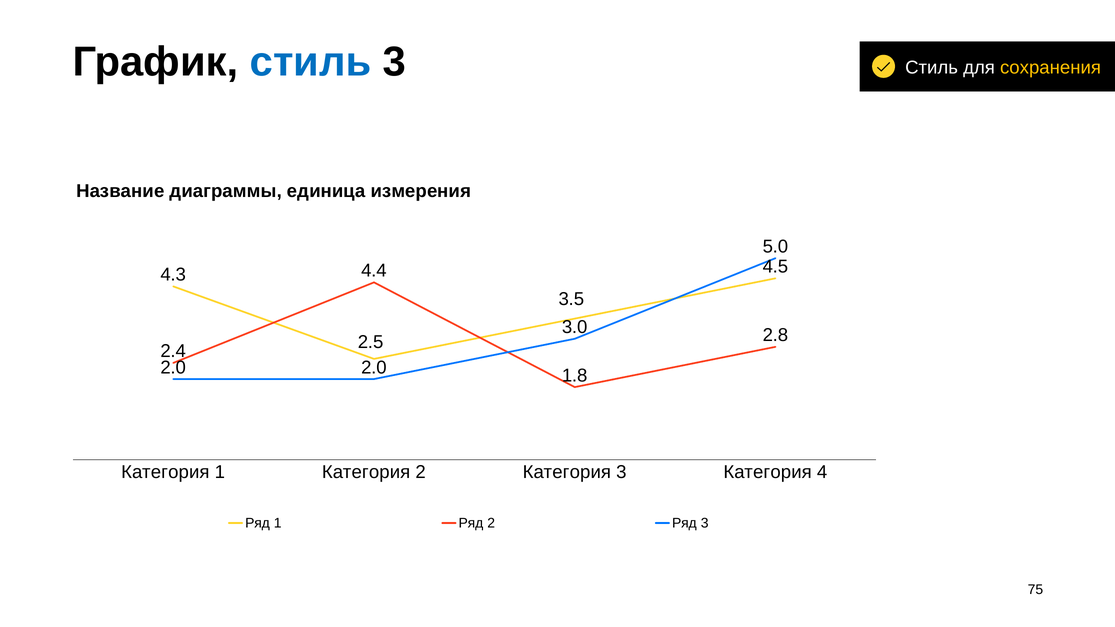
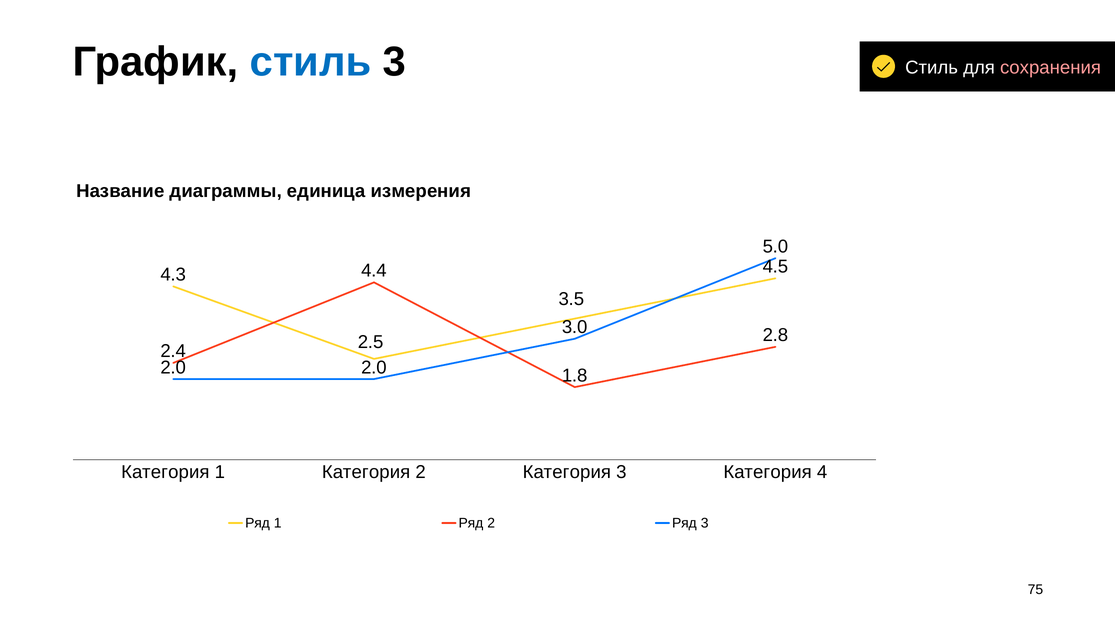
сохранения colour: yellow -> pink (1051, 68)
